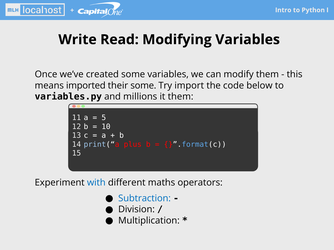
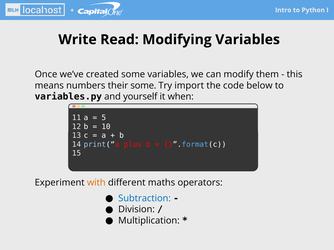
imported: imported -> numbers (86, 86)
millions: millions -> yourself (140, 97)
it them: them -> when (181, 97)
with colour: blue -> orange (96, 183)
